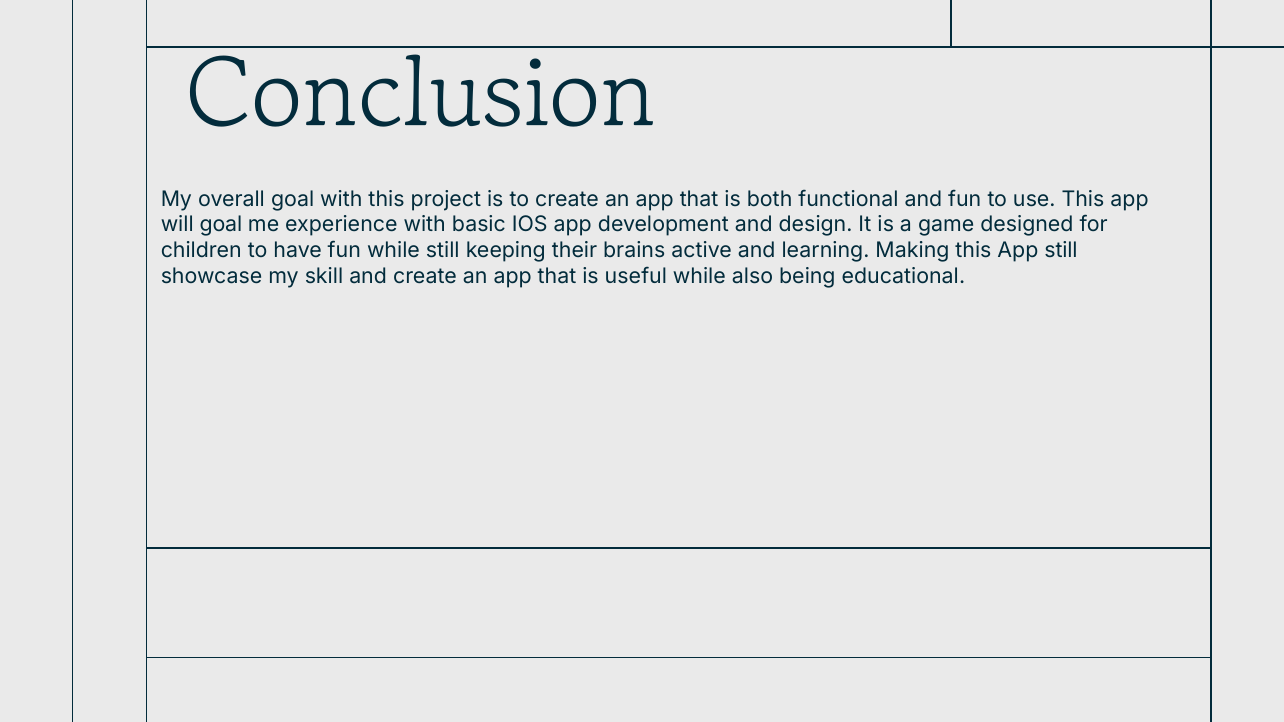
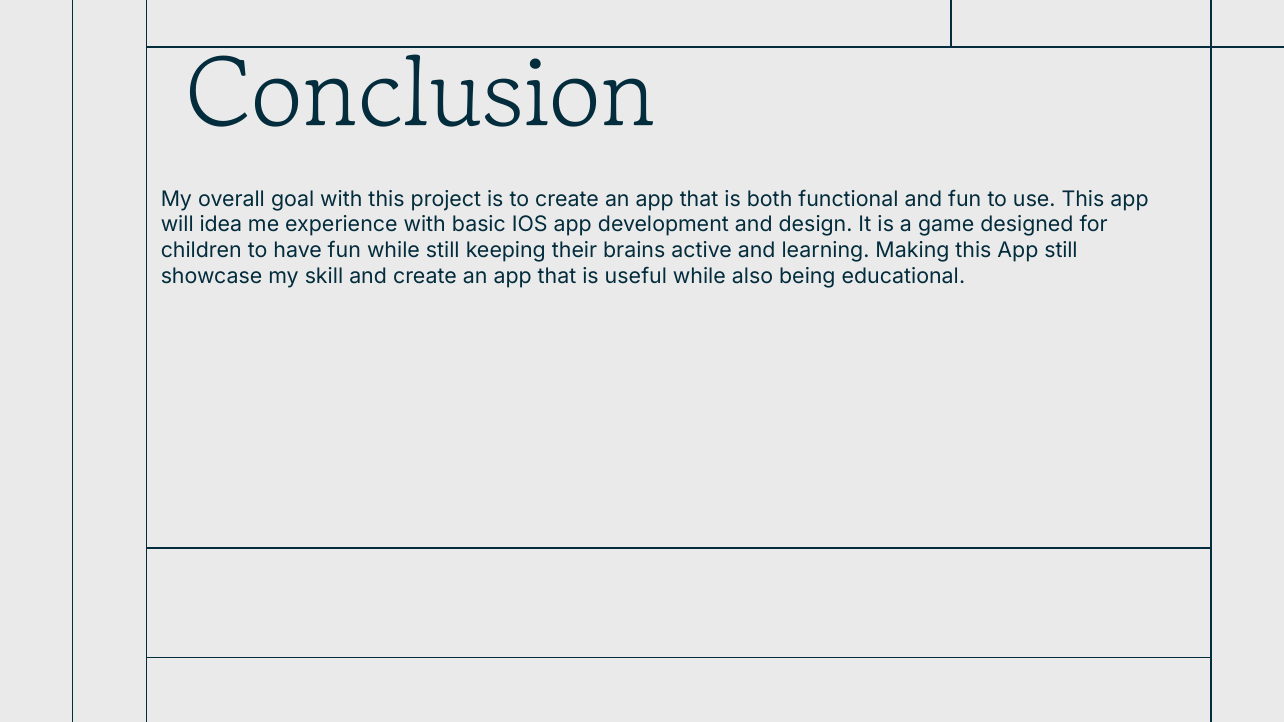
will goal: goal -> idea (221, 225)
